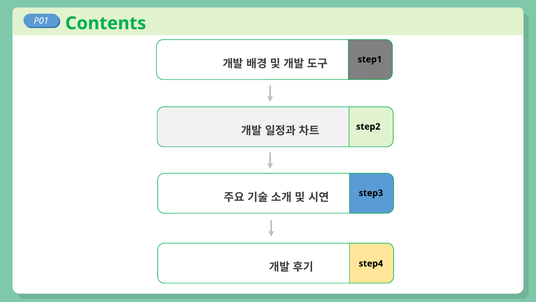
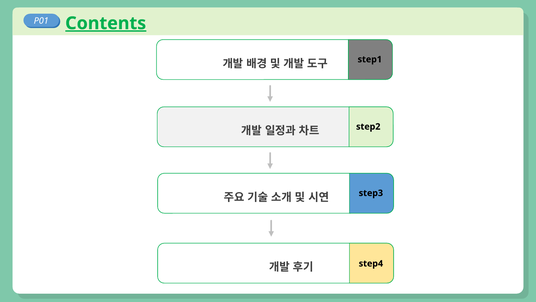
Contents underline: none -> present (106, 23)
